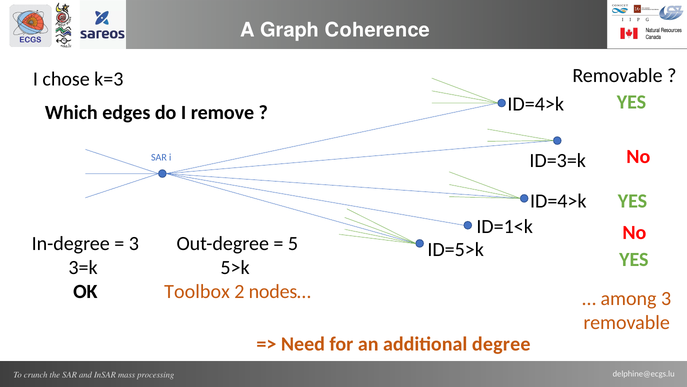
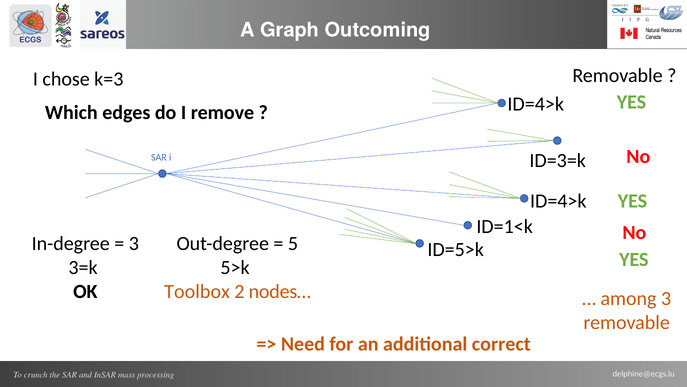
Coherence: Coherence -> Outcoming (378, 30)
degree: degree -> correct (501, 343)
